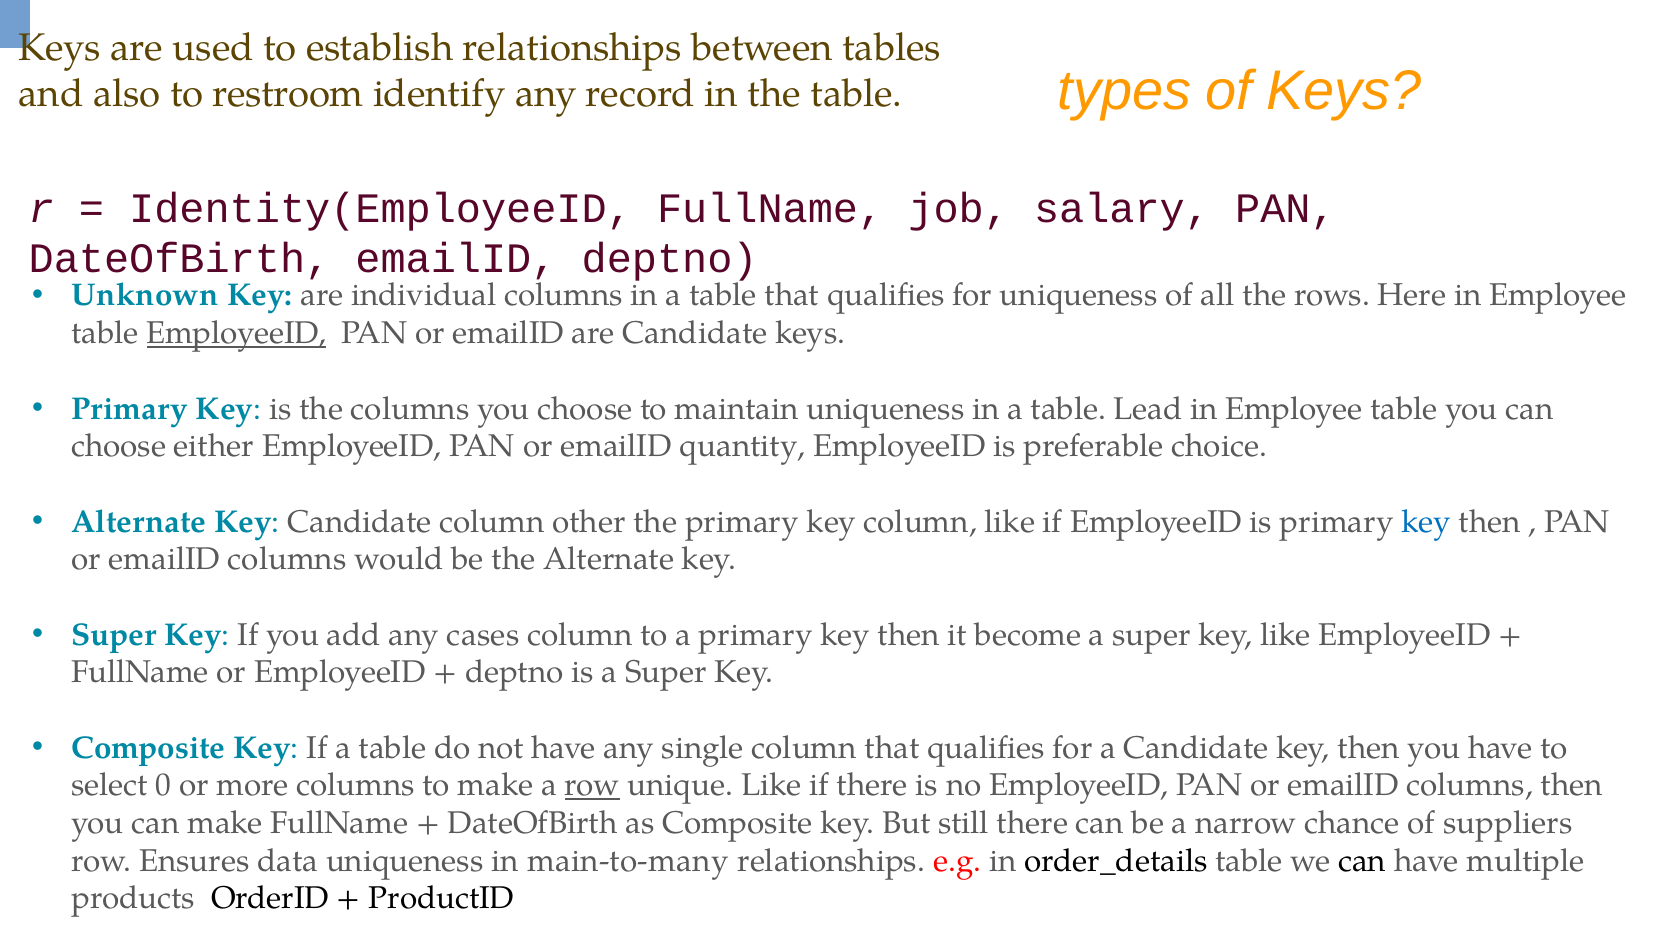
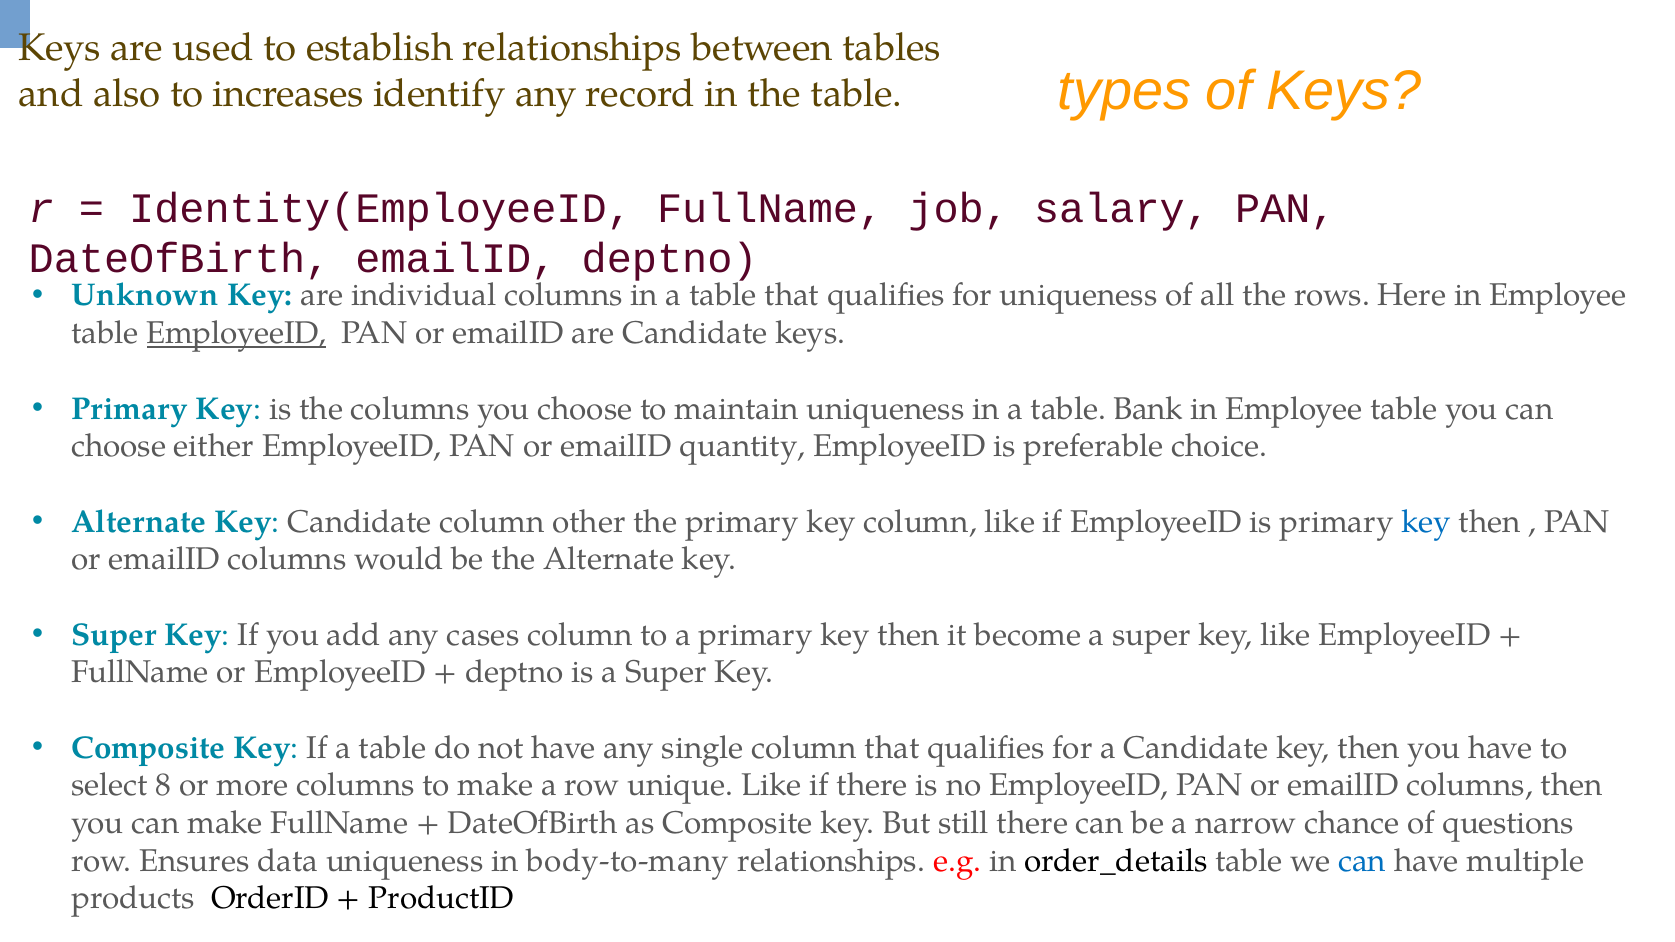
restroom: restroom -> increases (288, 94)
Lead: Lead -> Bank (1148, 409)
0: 0 -> 8 (163, 786)
row underline: present -> none (592, 786)
suppliers: suppliers -> questions (1508, 823)
main-to-many: main-to-many -> body-to-many (628, 861)
can colour: black -> blue (1362, 861)
